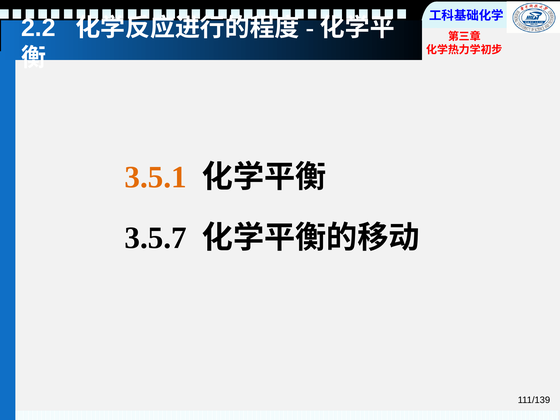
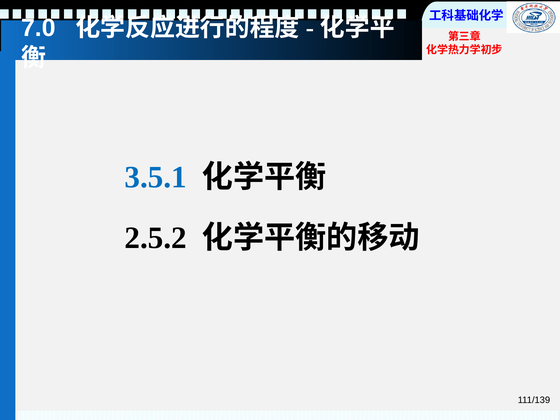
2.2: 2.2 -> 7.0 (38, 28)
3.5.1 colour: orange -> blue (156, 177)
3.5.7: 3.5.7 -> 2.5.2 (156, 238)
